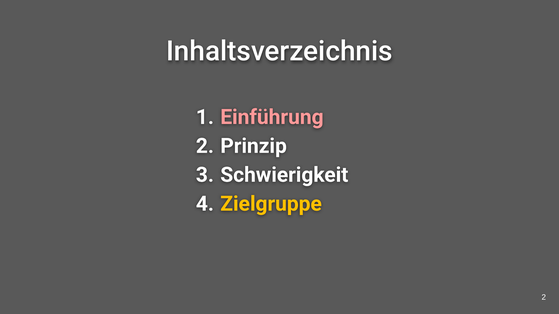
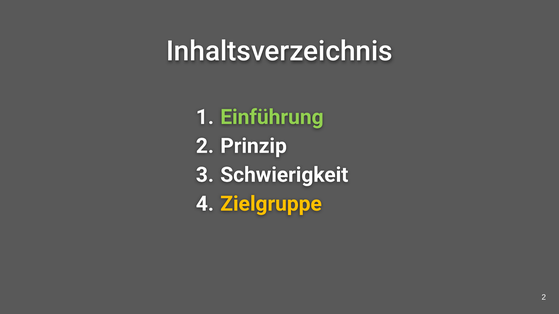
Einführung colour: pink -> light green (272, 117)
